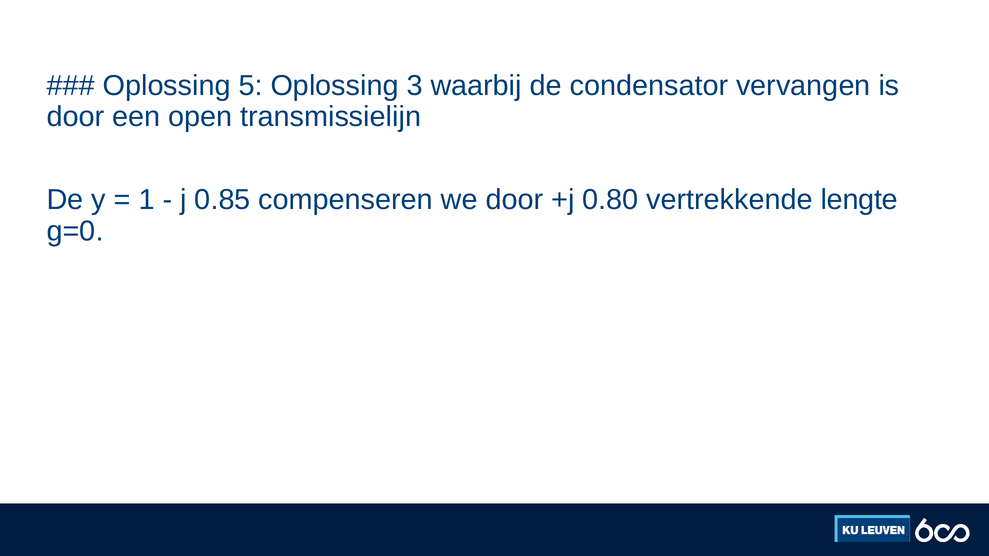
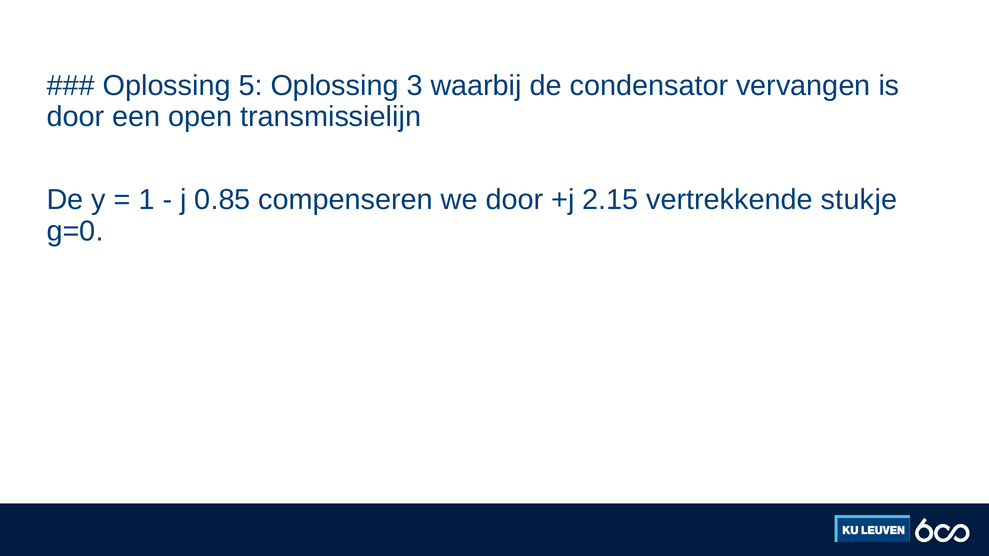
0.80: 0.80 -> 2.15 (610, 200)
lengte: lengte -> stukje (859, 200)
